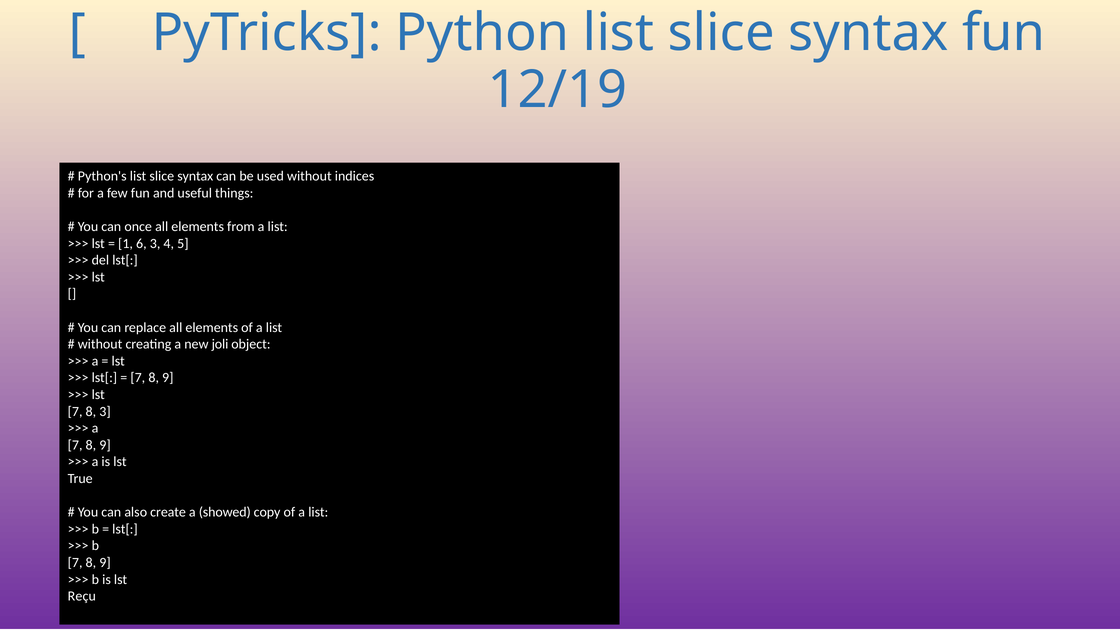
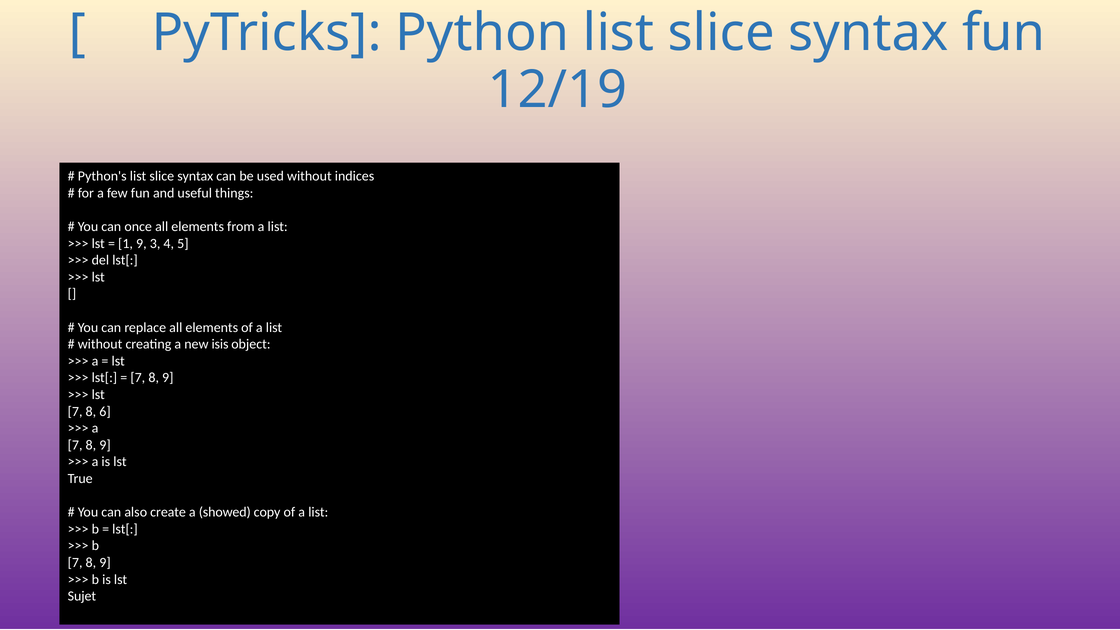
1 6: 6 -> 9 (141, 243)
joli: joli -> isis (220, 344)
8 3: 3 -> 6 (105, 411)
Reçu: Reçu -> Sujet (82, 596)
